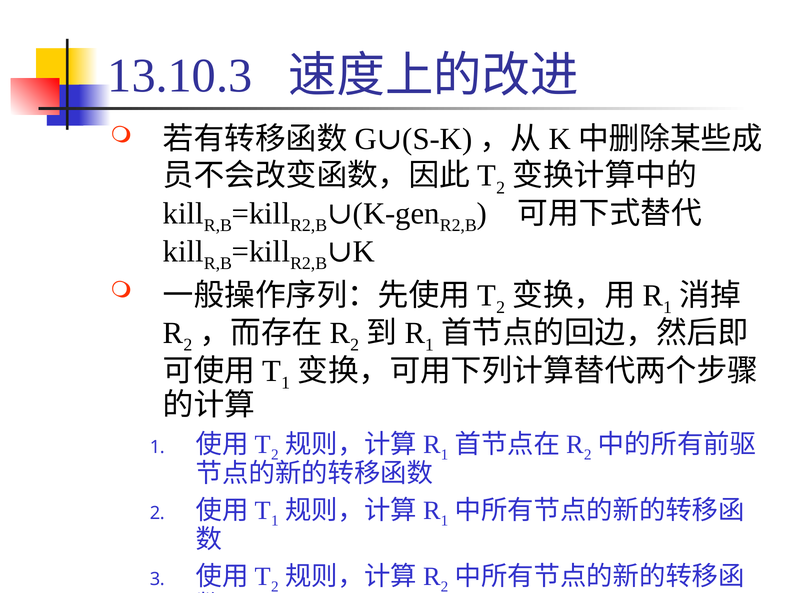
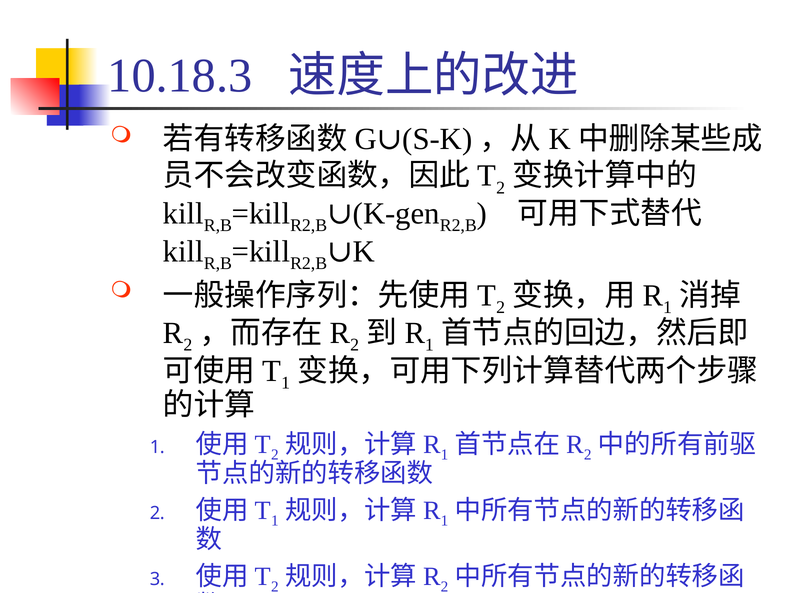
13.10.3: 13.10.3 -> 10.18.3 (180, 76)
